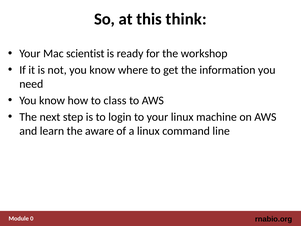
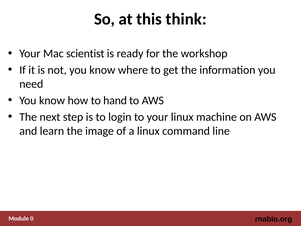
class: class -> hand (115, 100)
aware: aware -> image (100, 131)
